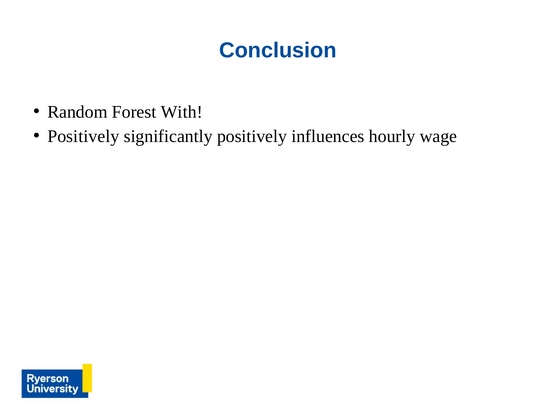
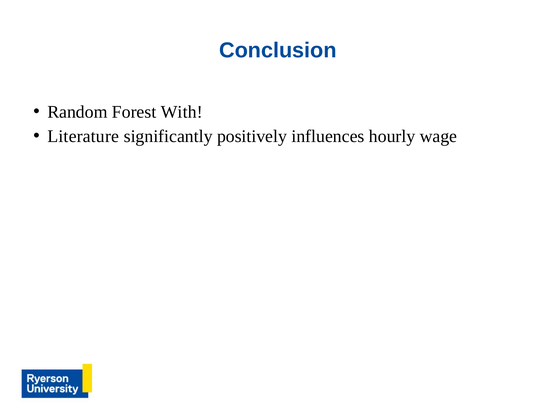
Positively: Positively -> Literature (83, 136)
